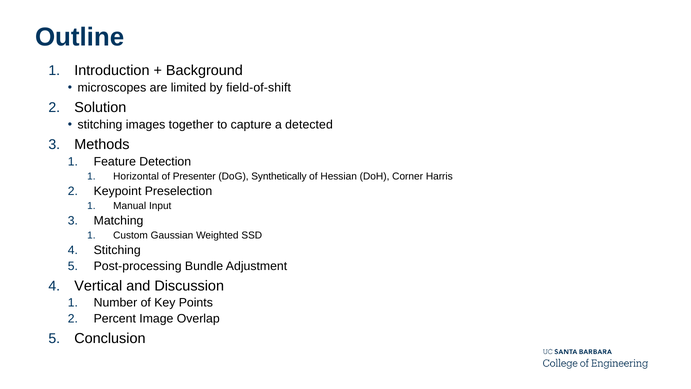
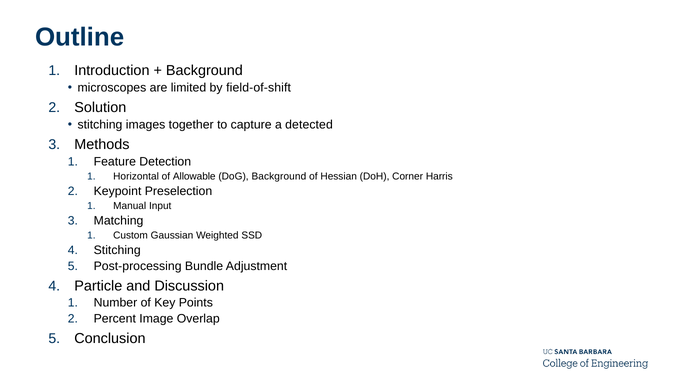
Presenter: Presenter -> Allowable (194, 176)
DoG Synthetically: Synthetically -> Background (279, 176)
Vertical: Vertical -> Particle (98, 286)
